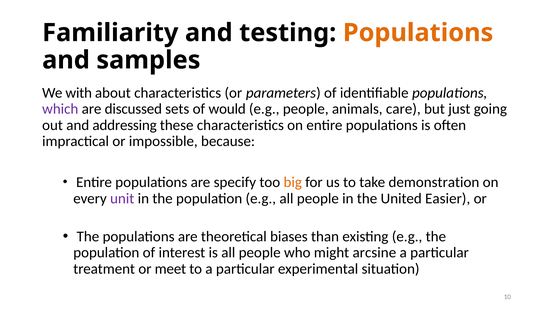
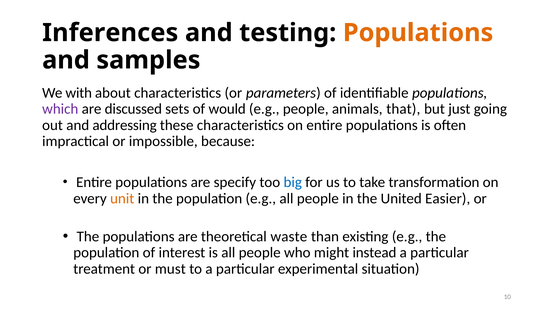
Familiarity: Familiarity -> Inferences (110, 33)
care: care -> that (403, 109)
big colour: orange -> blue (293, 182)
demonstration: demonstration -> transformation (434, 182)
unit colour: purple -> orange (122, 198)
biases: biases -> waste (289, 237)
arcsine: arcsine -> instead (374, 253)
meet: meet -> must (170, 269)
